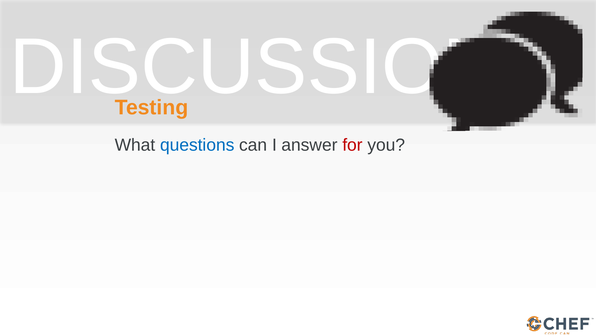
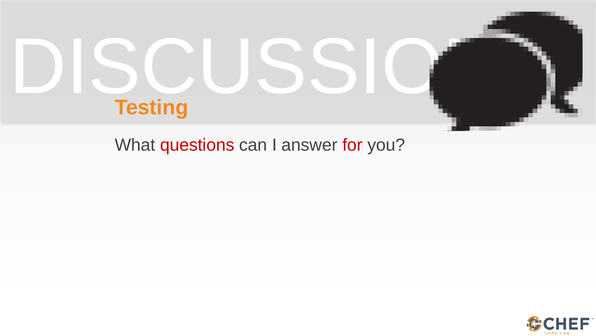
questions colour: blue -> red (197, 145)
